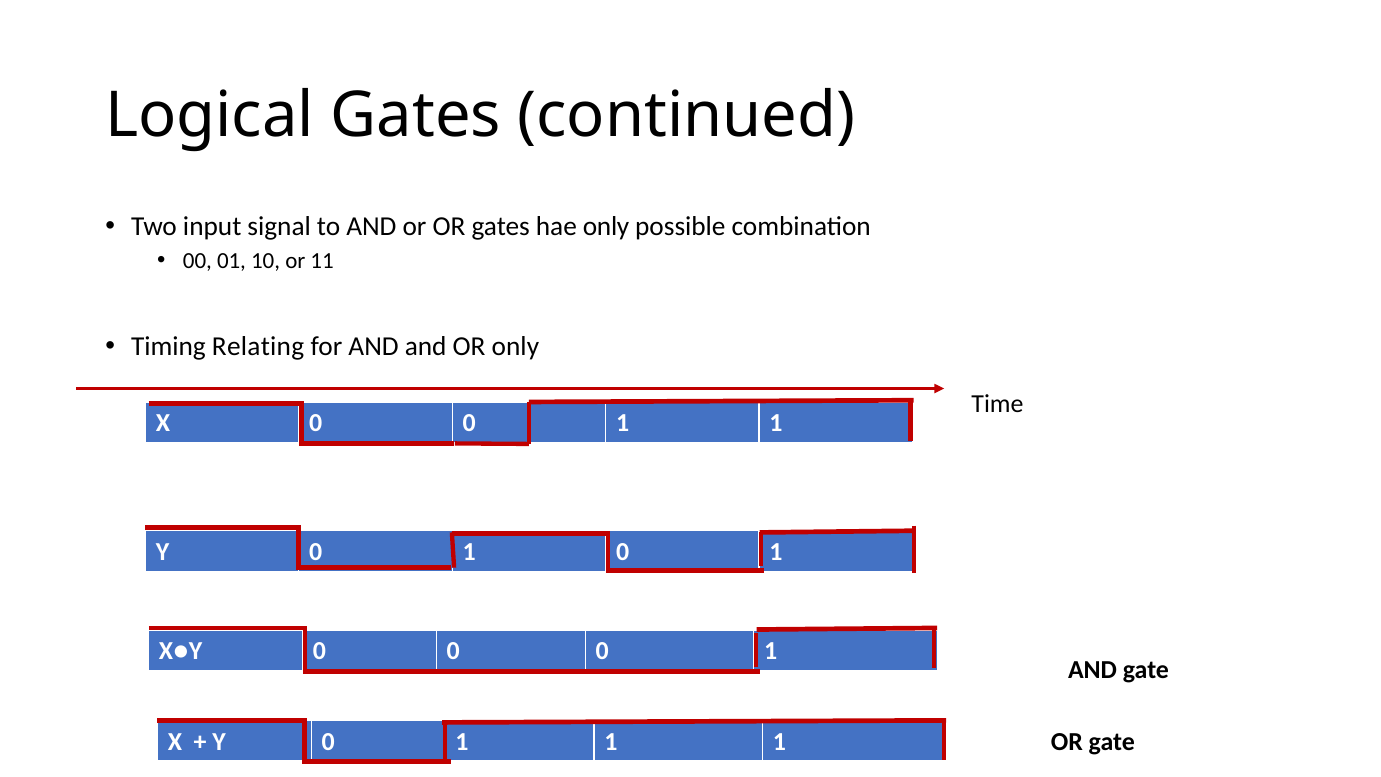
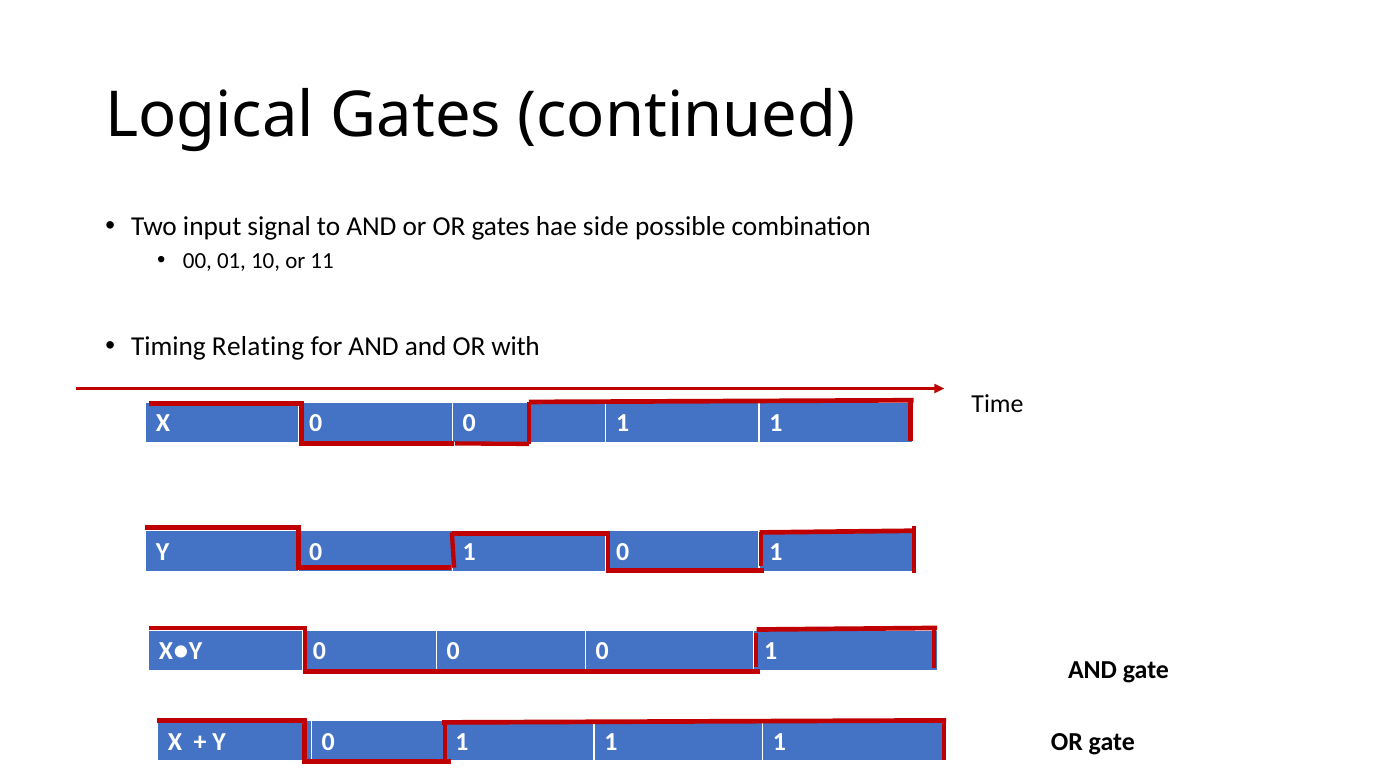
hae only: only -> side (606, 227)
OR only: only -> with (516, 346)
